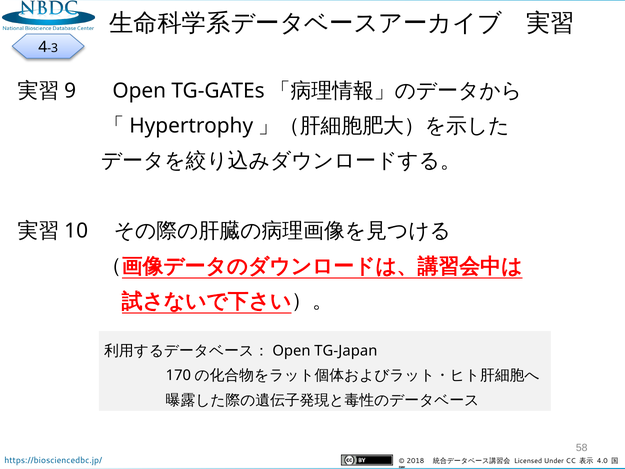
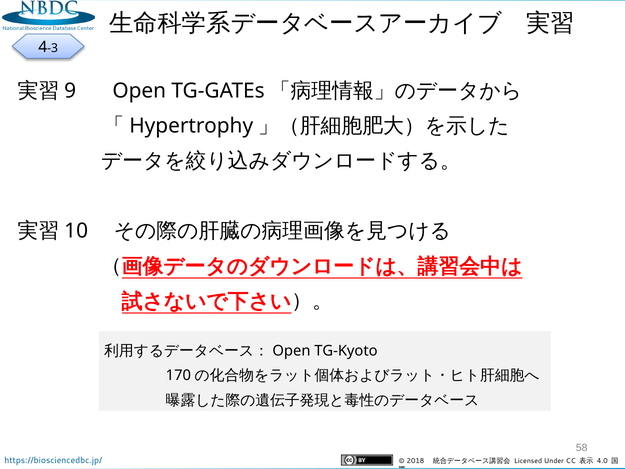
TG-Japan: TG-Japan -> TG-Kyoto (346, 351)
